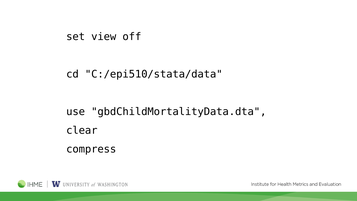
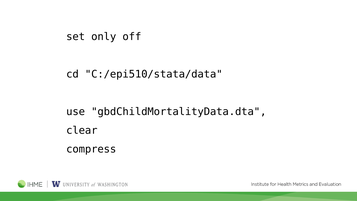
view: view -> only (104, 37)
